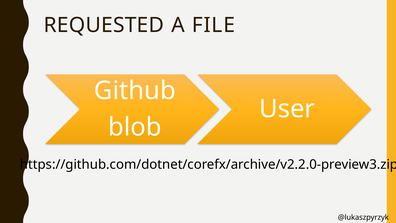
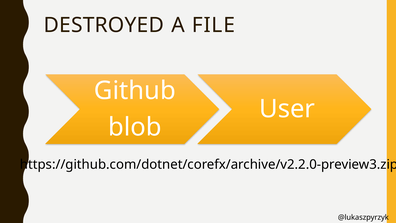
REQUESTED: REQUESTED -> DESTROYED (104, 25)
